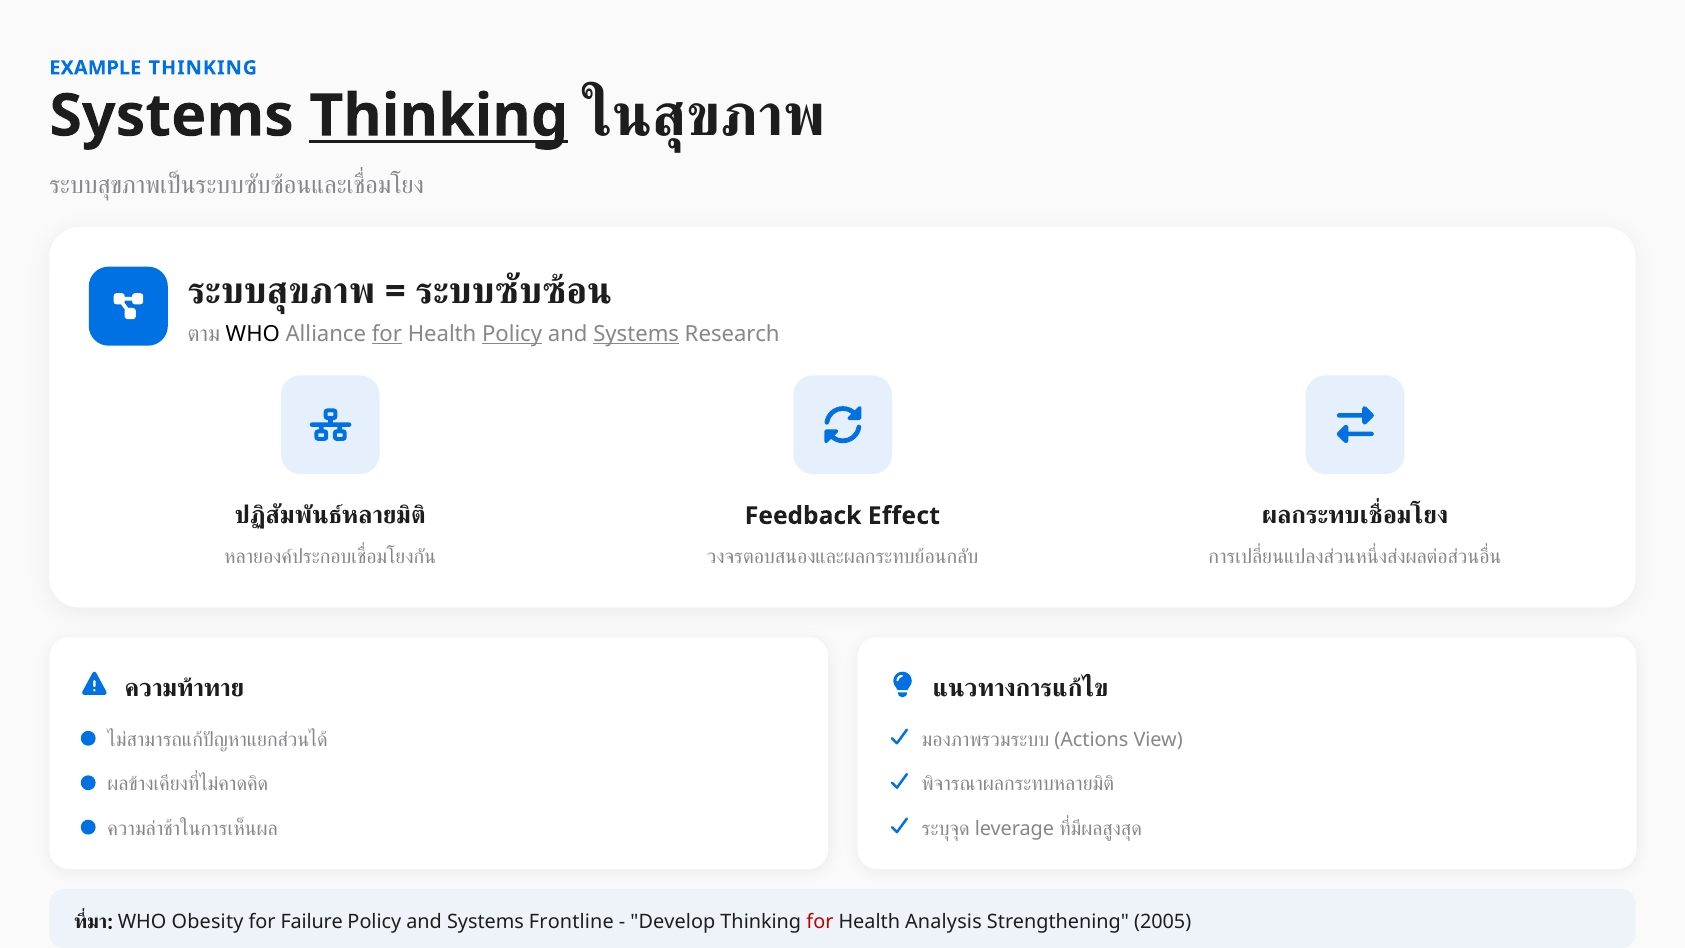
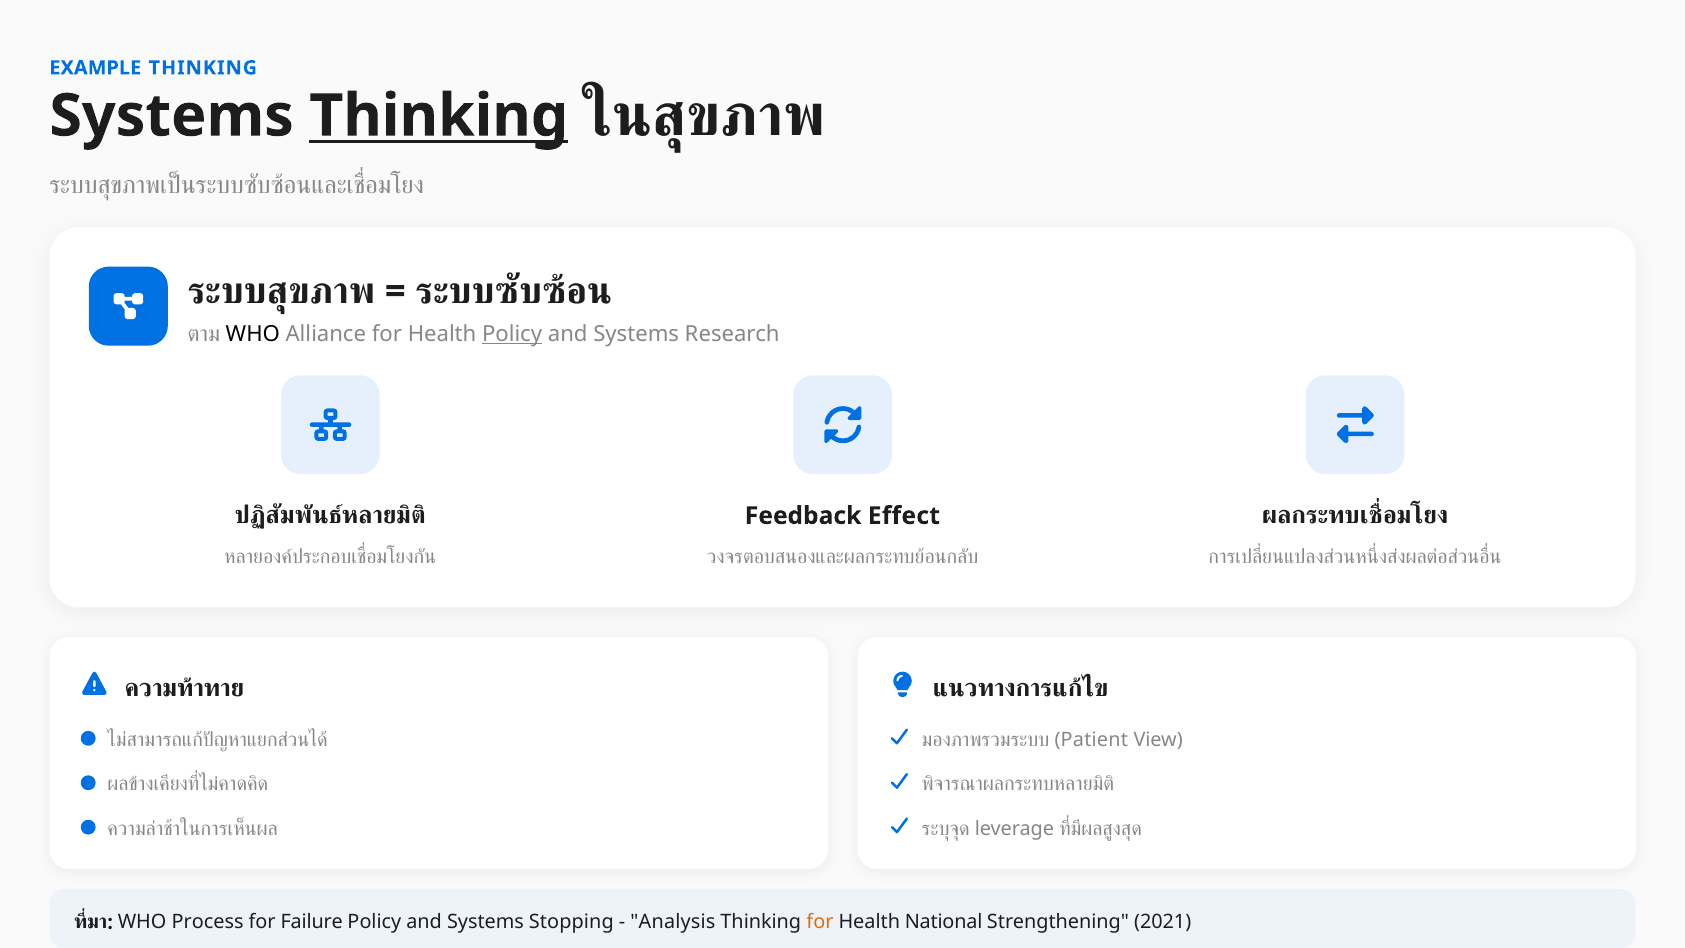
for underline: present -> none (387, 334)
Systems underline: present -> none (636, 334)
Actions: Actions -> Patient (1091, 739)
Obesity: Obesity -> Process (208, 922)
Frontline: Frontline -> Stopping (571, 922)
Develop: Develop -> Analysis (673, 922)
for colour: red -> orange (820, 922)
Analysis: Analysis -> National (944, 922)
2005: 2005 -> 2021 (1163, 922)
